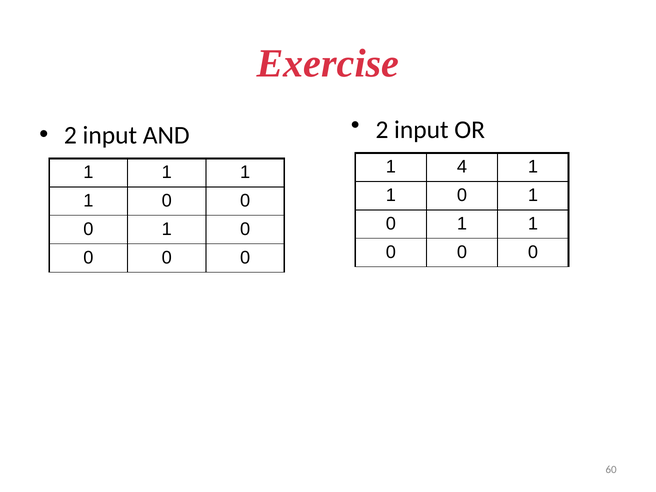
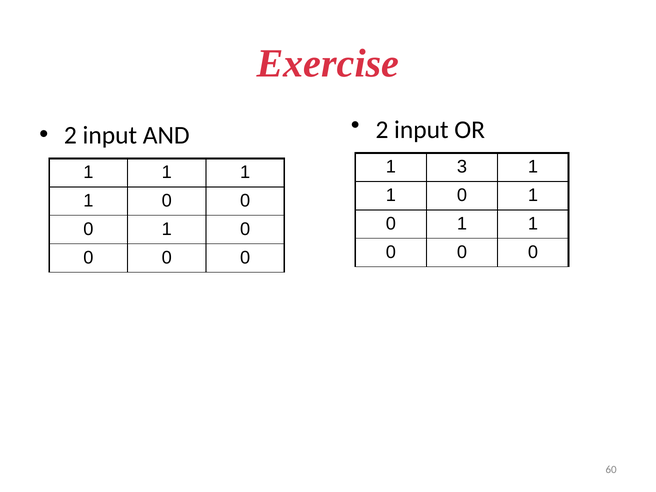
4: 4 -> 3 (462, 167)
